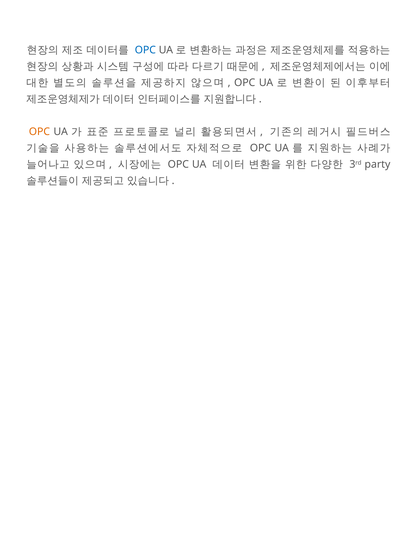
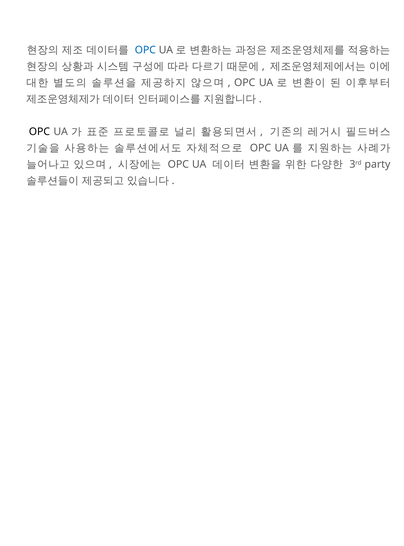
OPC colour: orange -> black (39, 132)
